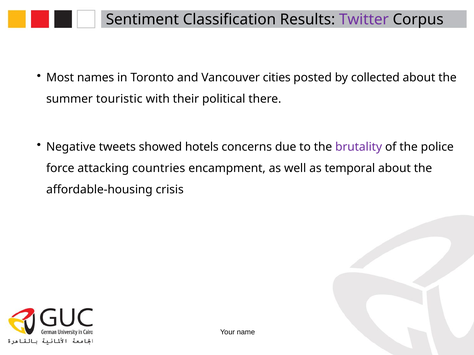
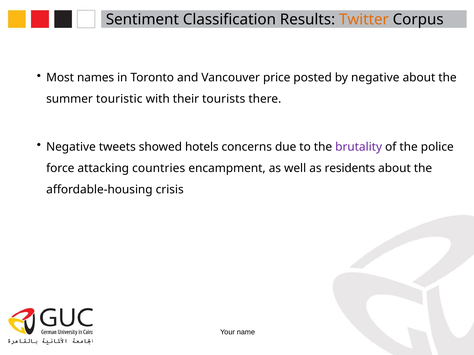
Twitter colour: purple -> orange (364, 19)
cities: cities -> price (277, 78)
by collected: collected -> negative (375, 78)
political: political -> tourists (224, 99)
temporal: temporal -> residents (350, 168)
